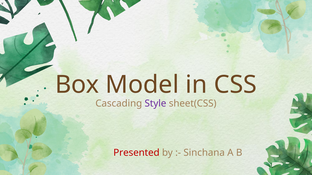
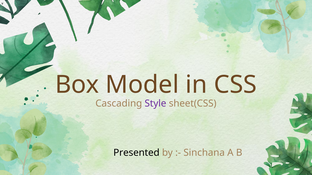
Presented colour: red -> black (136, 153)
